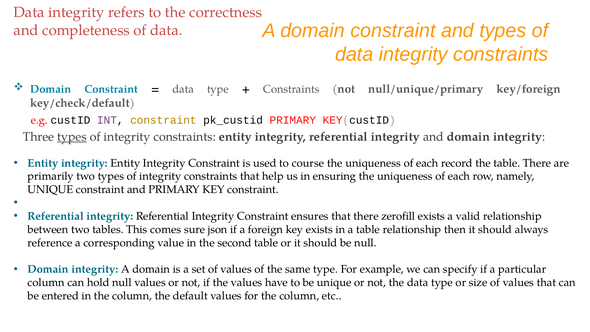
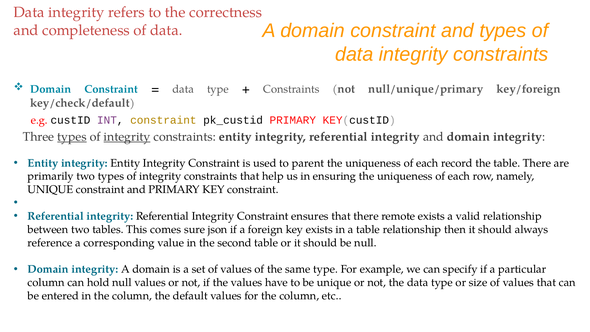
integrity underline: none -> present (127, 137)
course: course -> parent (308, 163)
zerofill: zerofill -> remote (398, 216)
